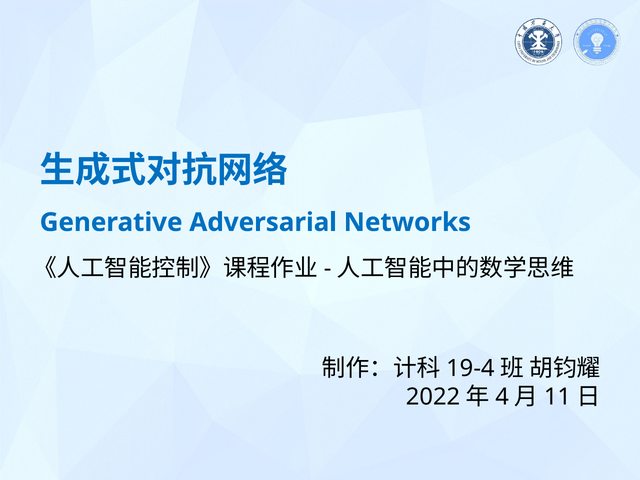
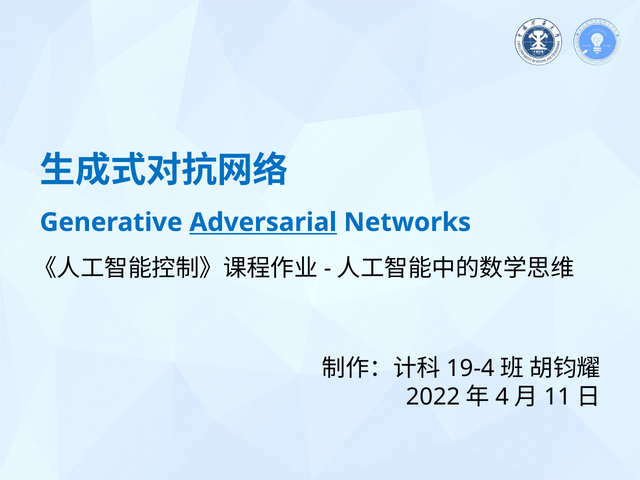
Adversarial underline: none -> present (263, 222)
